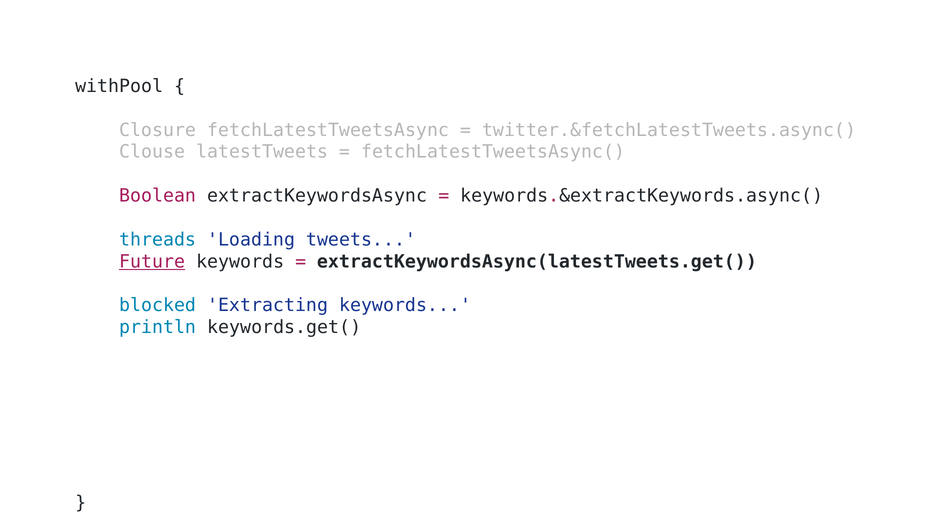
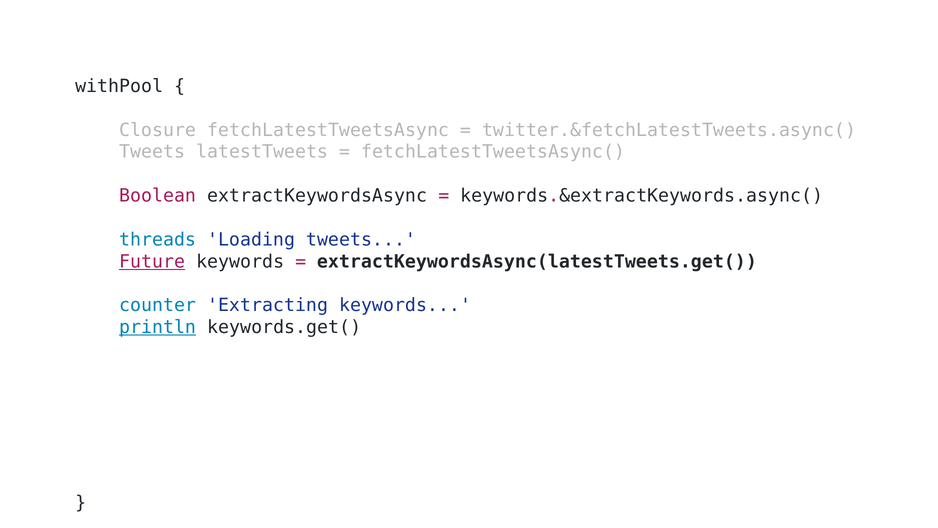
Clouse: Clouse -> Tweets (152, 152)
blocked: blocked -> counter (158, 305)
println underline: none -> present (158, 327)
